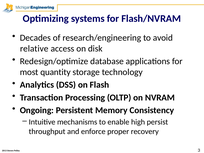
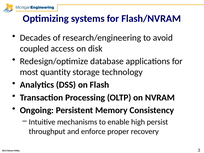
relative: relative -> coupled (34, 49)
